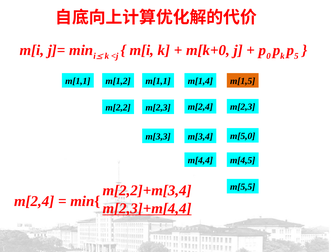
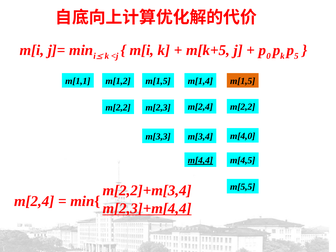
m[k+0: m[k+0 -> m[k+5 (208, 50)
m[1,2 m[1,1: m[1,1 -> m[1,5 (158, 81)
m[2,3: m[2,3 -> m[2,2 (243, 107)
m[5,0: m[5,0 -> m[4,0 (243, 136)
m[4,4 underline: none -> present (200, 160)
